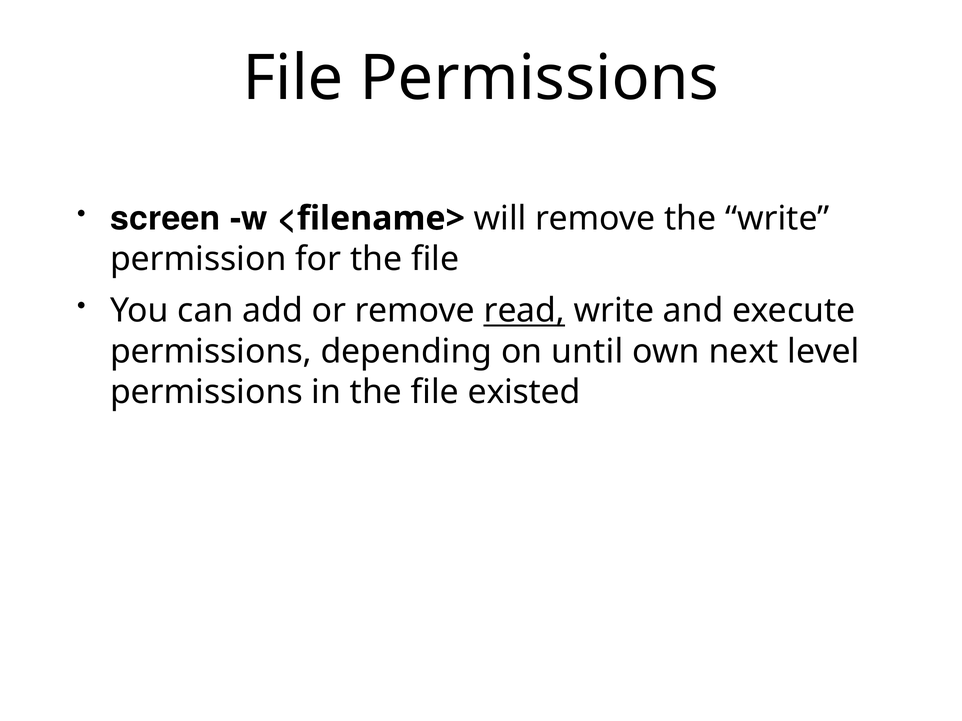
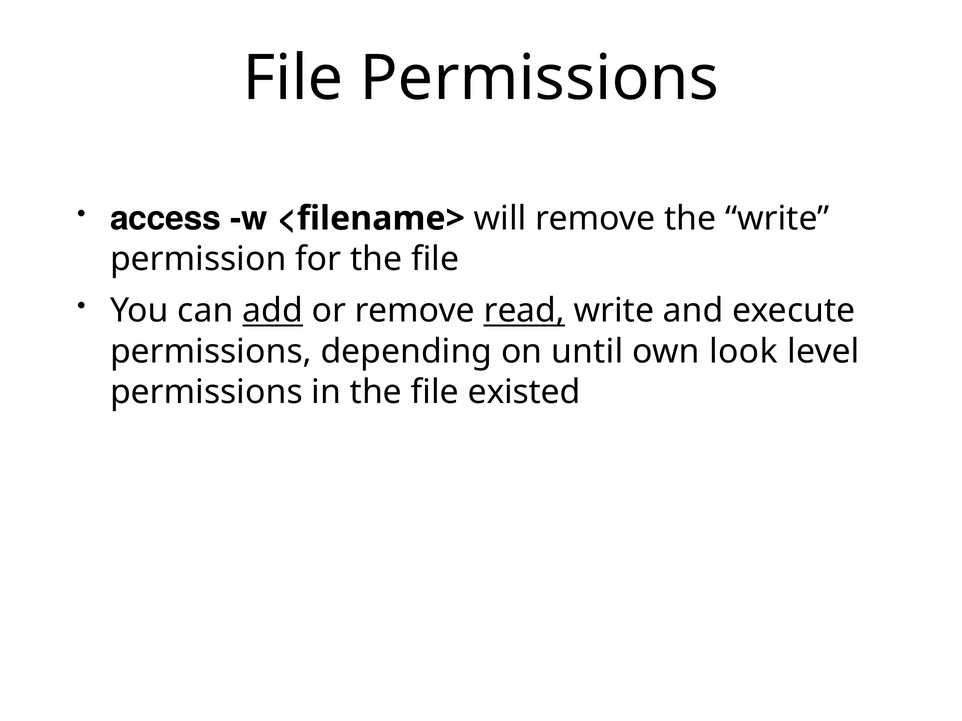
screen: screen -> access (166, 219)
add underline: none -> present (273, 311)
next: next -> look (743, 352)
